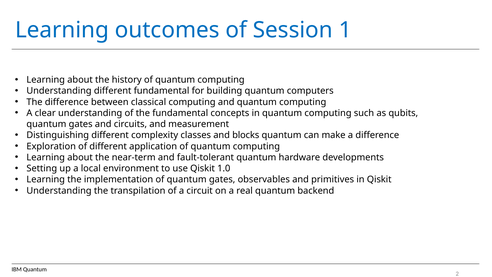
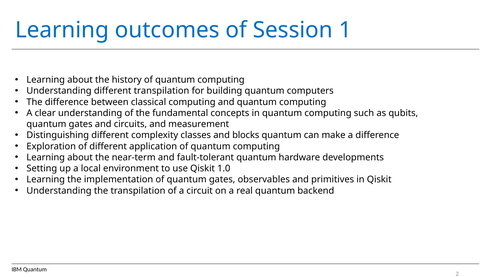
different fundamental: fundamental -> transpilation (162, 91)
